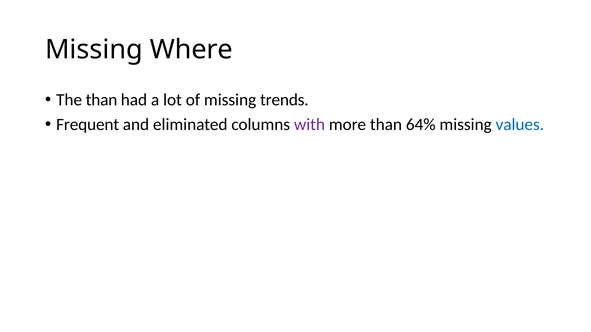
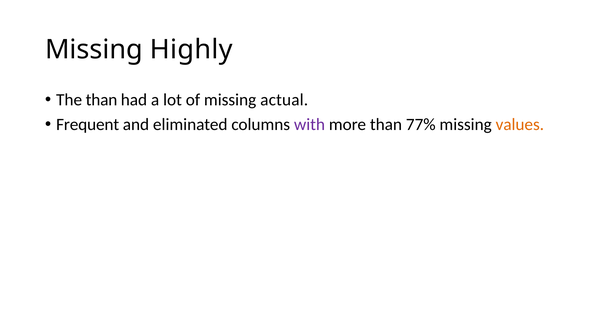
Where: Where -> Highly (191, 50)
trends: trends -> actual (284, 100)
64%: 64% -> 77% (421, 125)
values colour: blue -> orange (520, 125)
